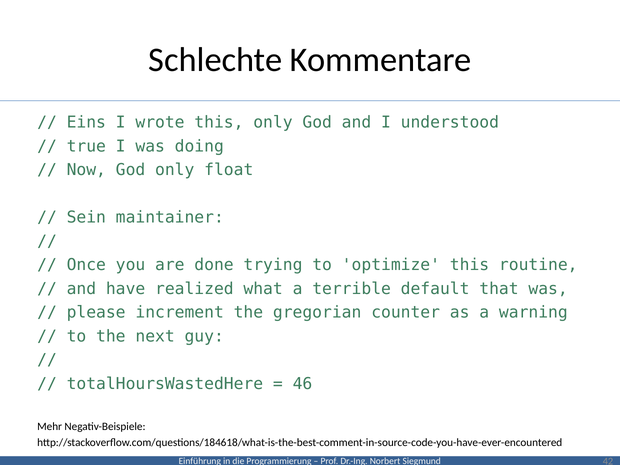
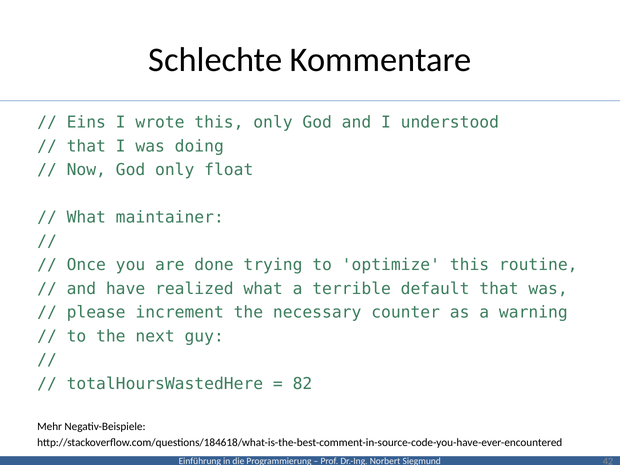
true: true -> that (86, 146)
Sein: Sein -> What (86, 218)
gregorian: gregorian -> necessary (317, 313)
46: 46 -> 82 (302, 384)
